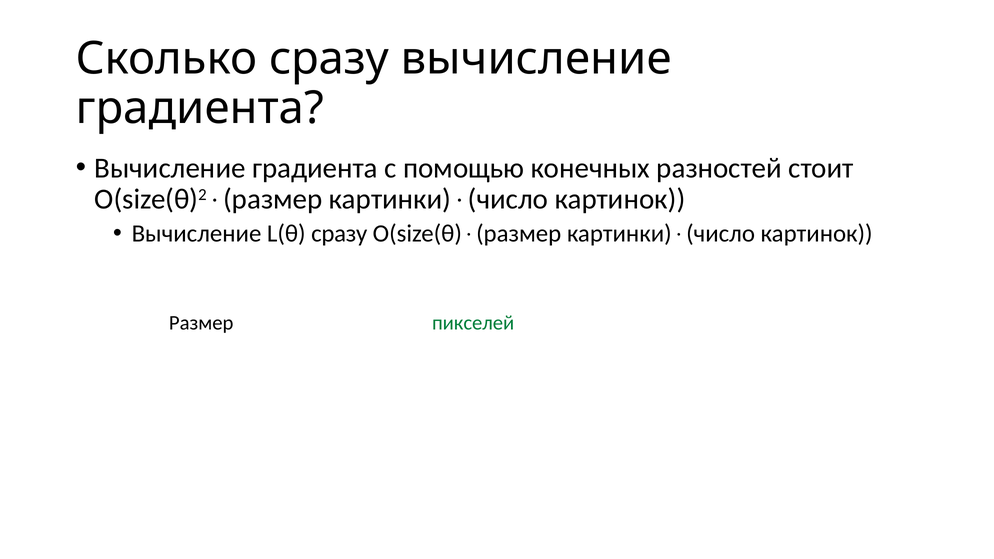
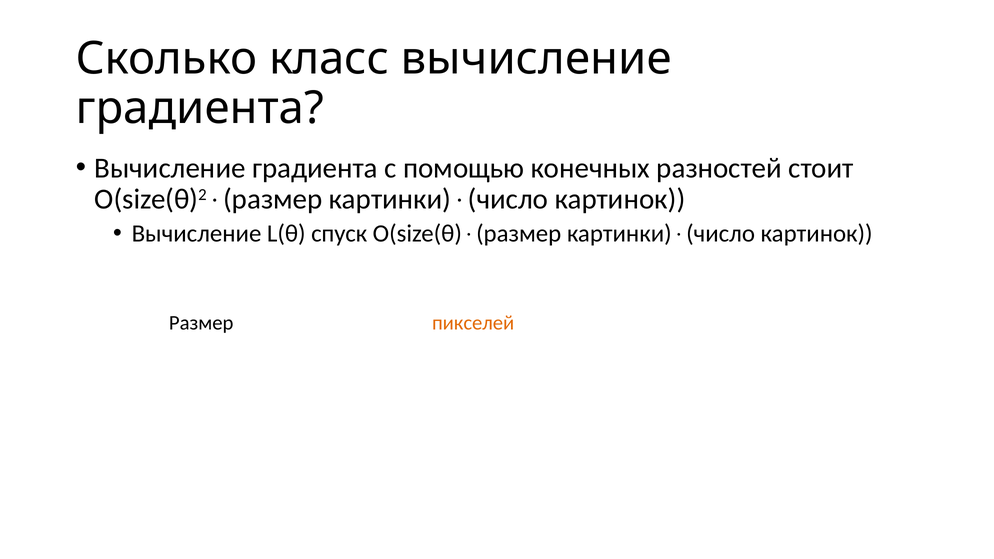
Сколько сразу: сразу -> класс (329, 59)
L(θ сразу: сразу -> спуск (339, 234)
пикселей colour: green -> orange (473, 323)
